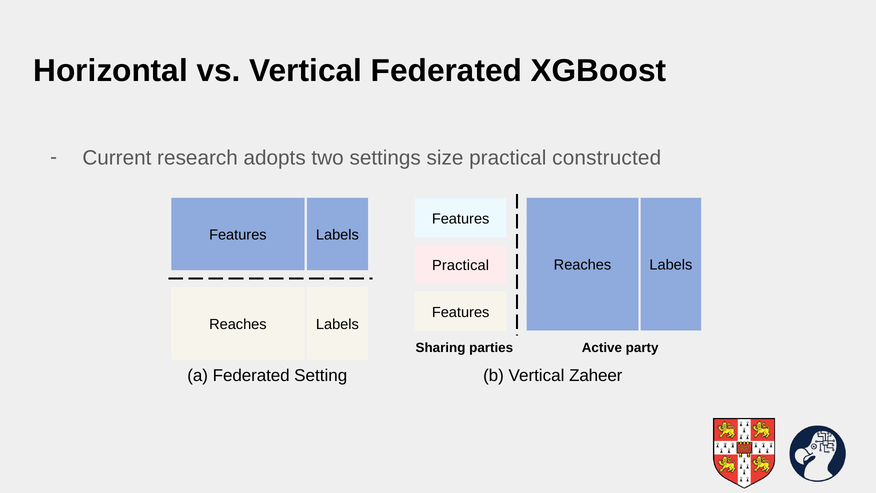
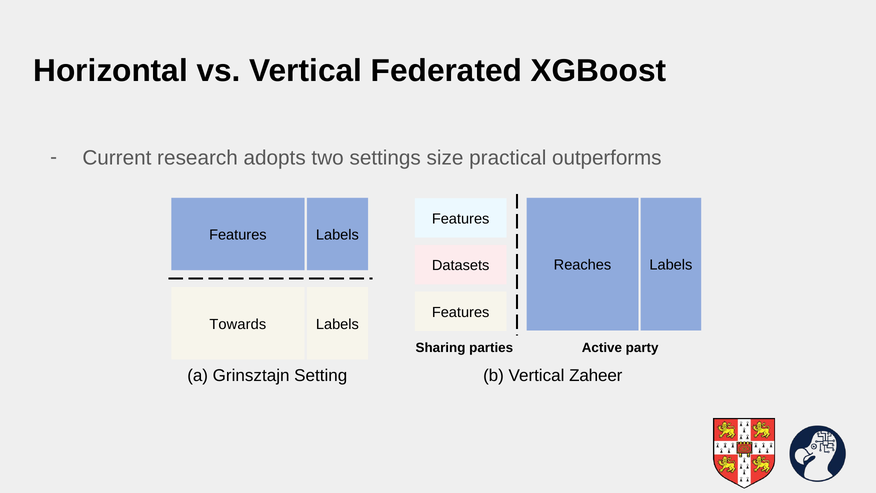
constructed: constructed -> outperforms (607, 158)
Practical: Practical -> Datasets (461, 266)
Reaches: Reaches -> Towards (238, 324)
a Federated: Federated -> Grinsztajn (251, 376)
